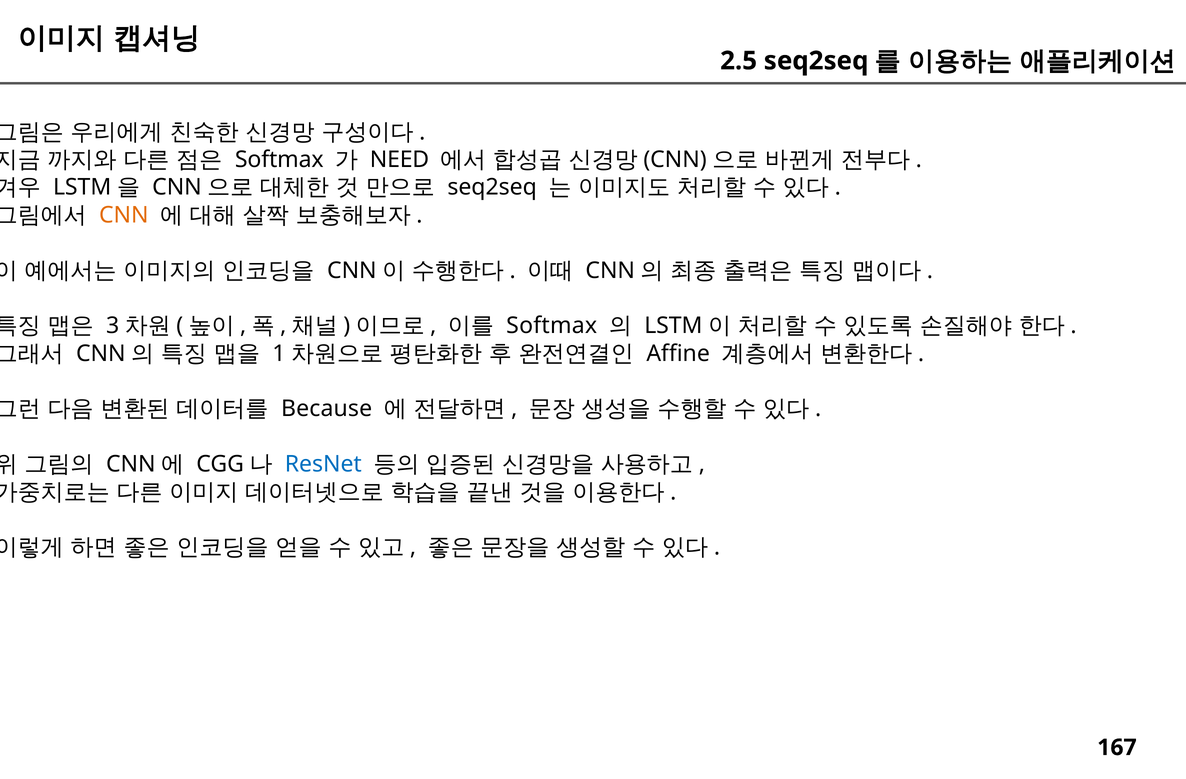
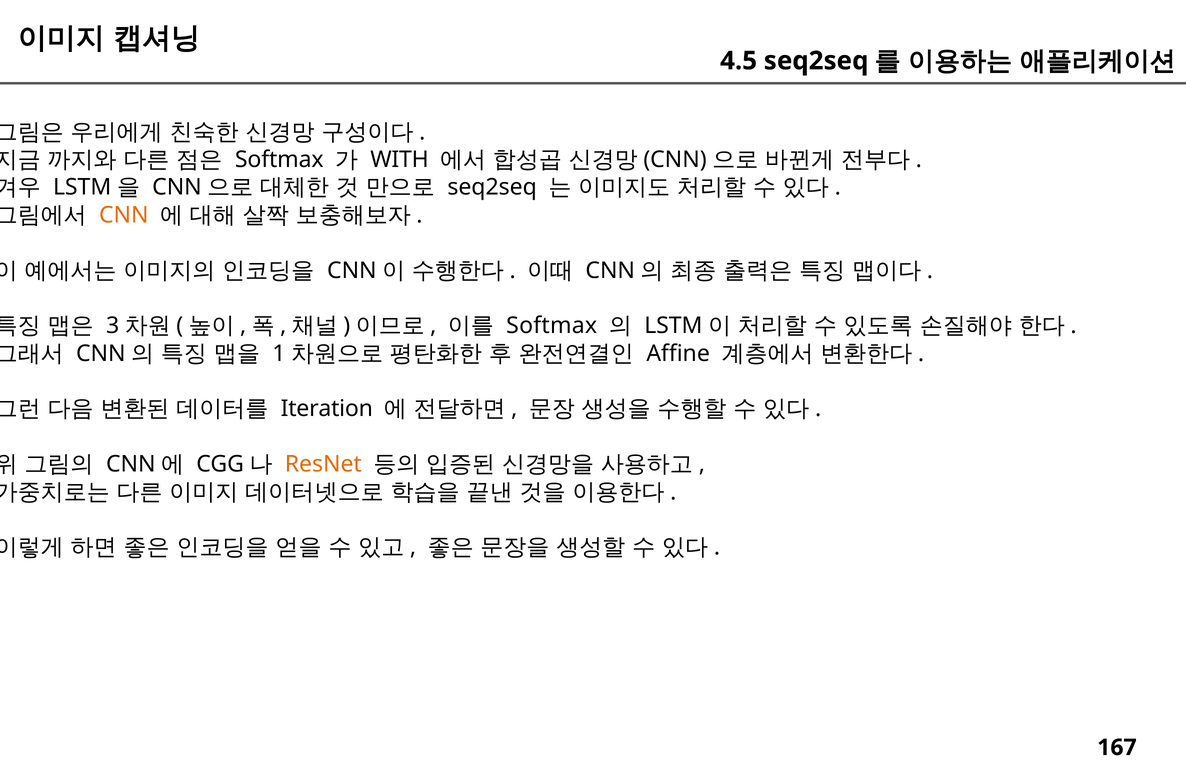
2.5: 2.5 -> 4.5 (739, 61)
NEED: NEED -> WITH (400, 160)
Because: Because -> Iteration (327, 409)
ResNet colour: blue -> orange (323, 464)
